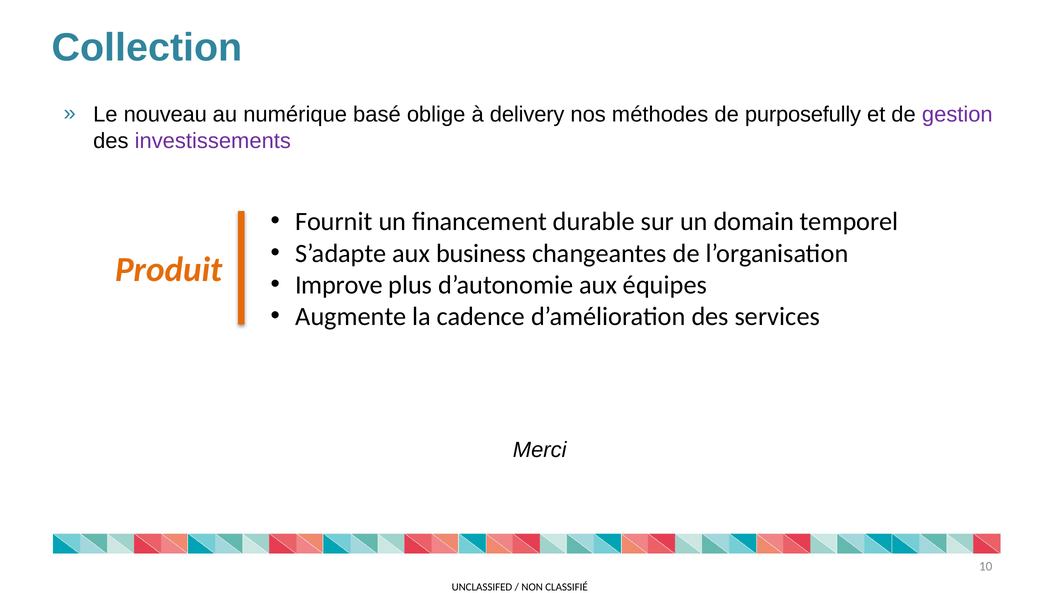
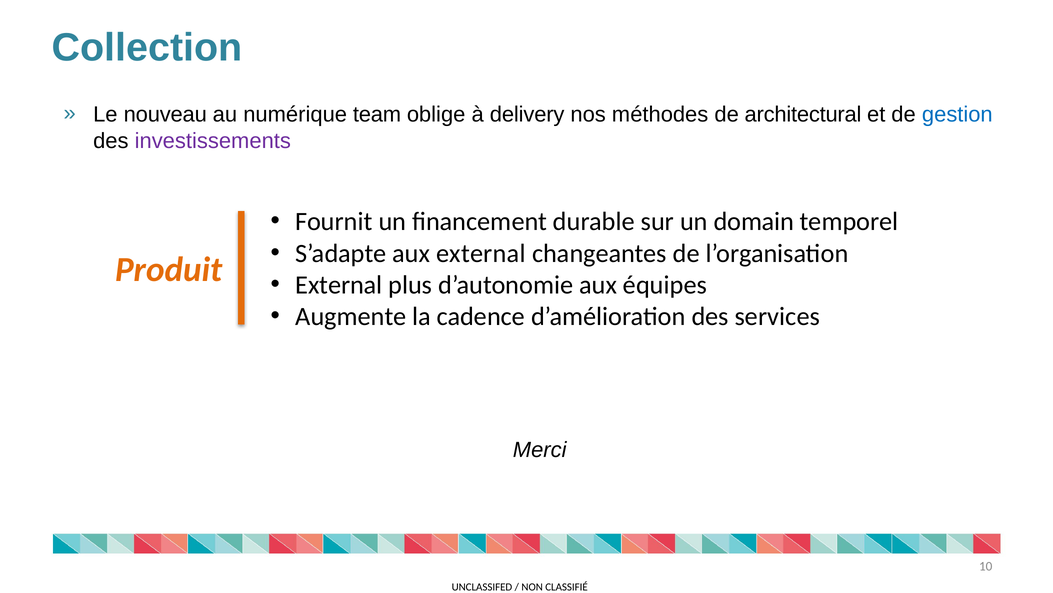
basé: basé -> team (377, 114)
purposefully: purposefully -> architectural (803, 114)
gestion colour: purple -> blue (957, 114)
aux business: business -> external (481, 253)
Improve: Improve -> External (339, 285)
